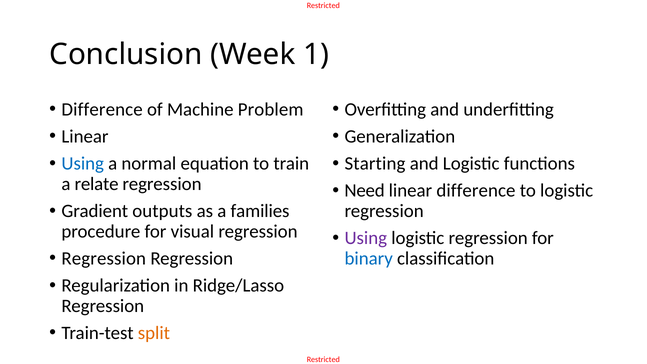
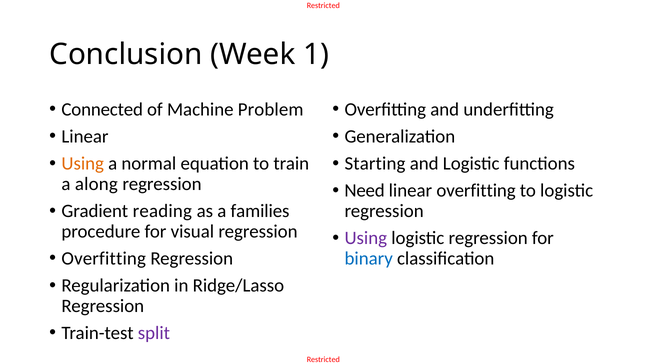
Difference: Difference -> Connected (102, 109)
Using colour: blue -> orange (83, 164)
relate: relate -> along (96, 184)
linear difference: difference -> overfitting (476, 191)
outputs: outputs -> reading (162, 211)
Regression: Regression -> Overfitting (104, 258)
split colour: orange -> purple (154, 333)
